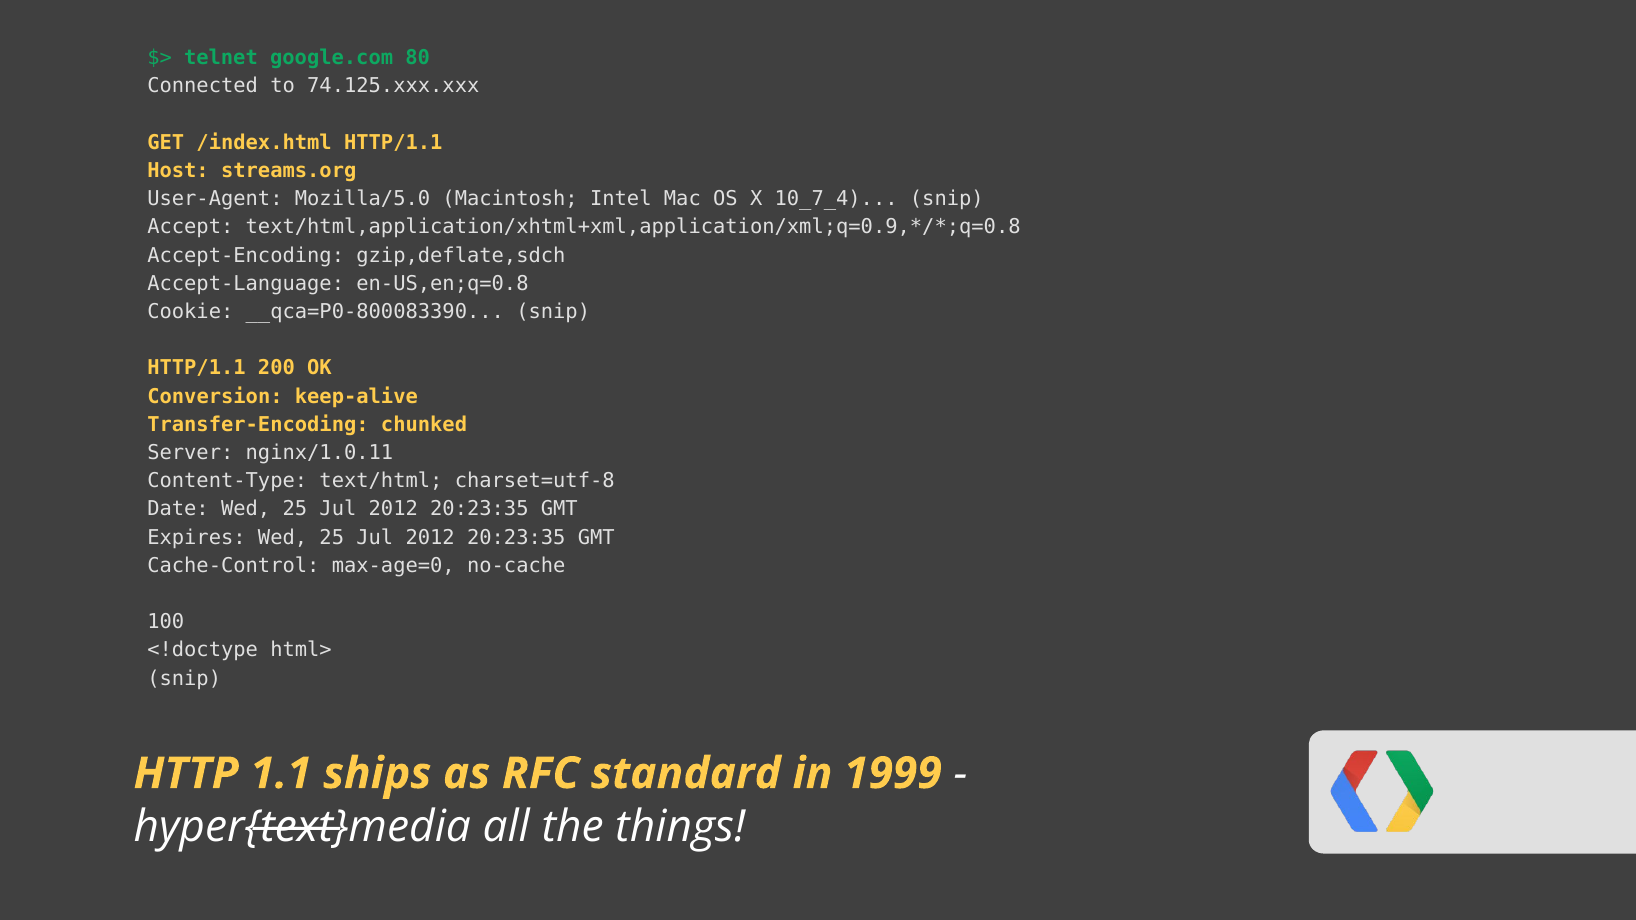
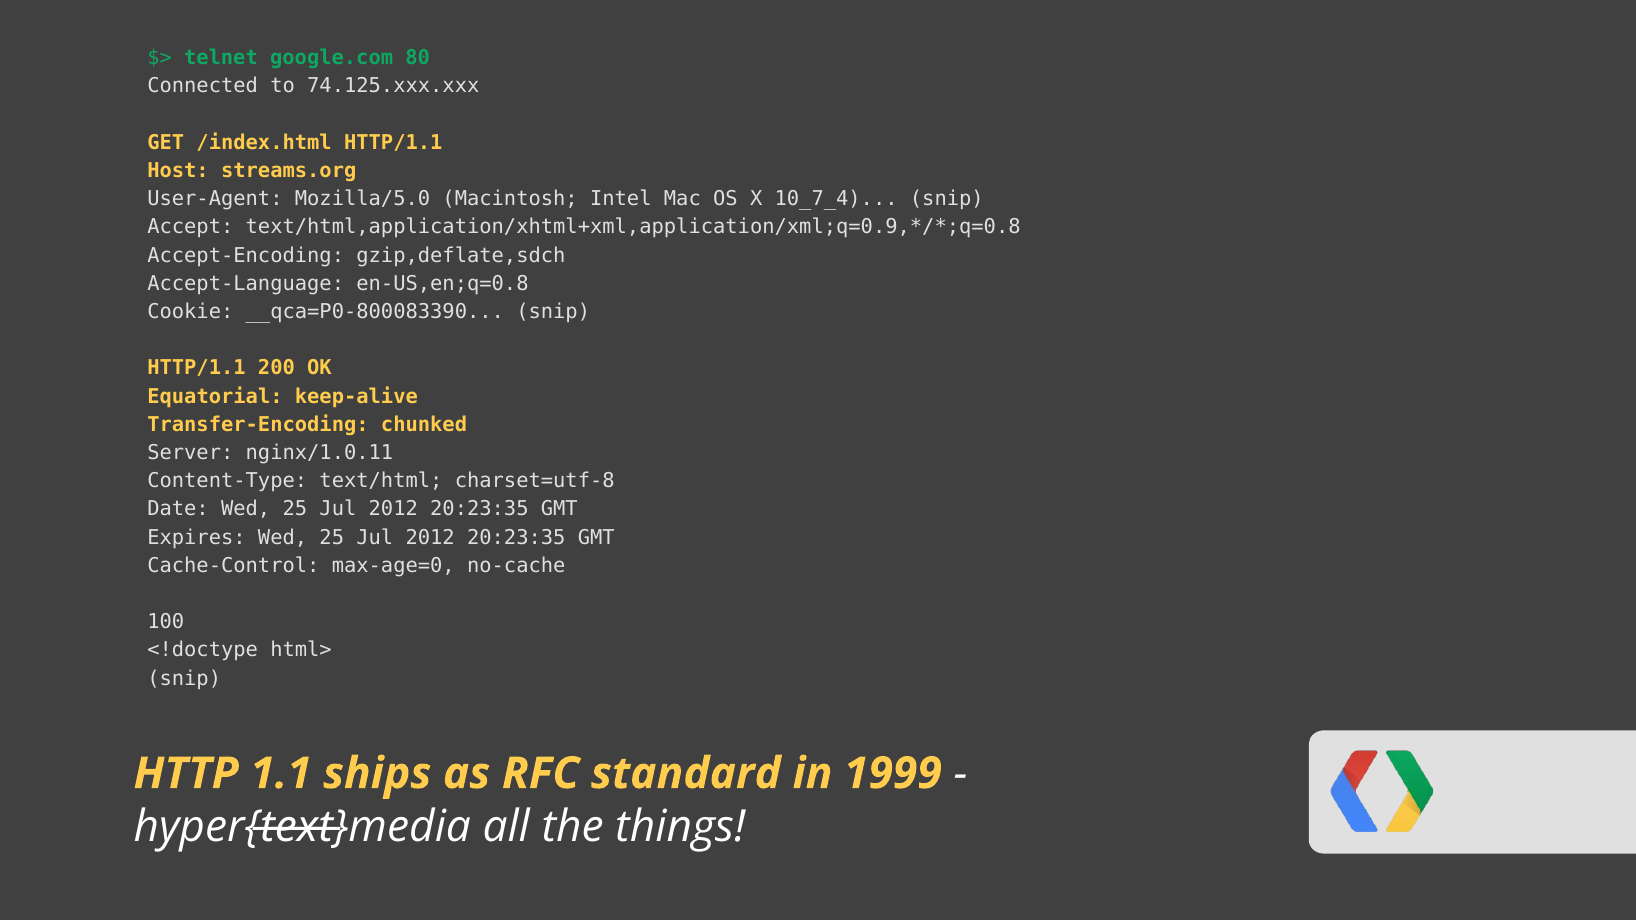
Conversion: Conversion -> Equatorial (215, 397)
